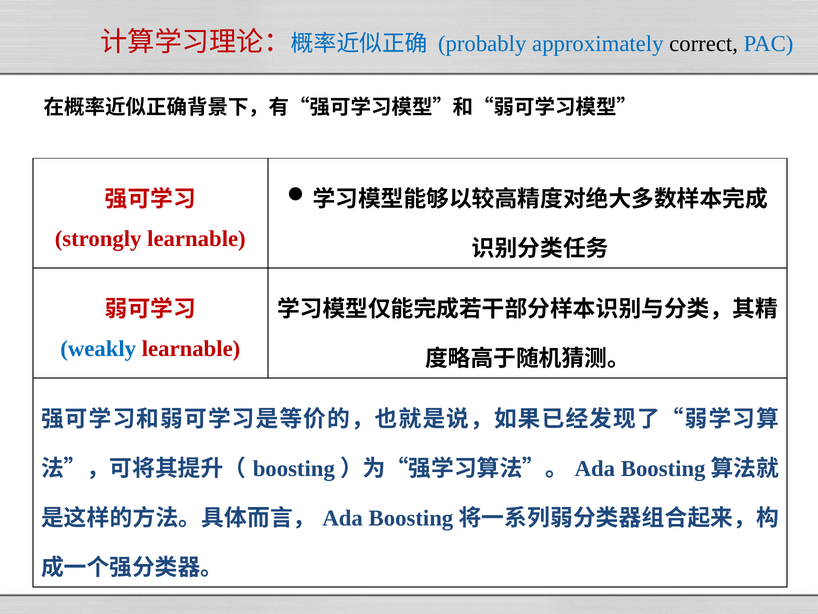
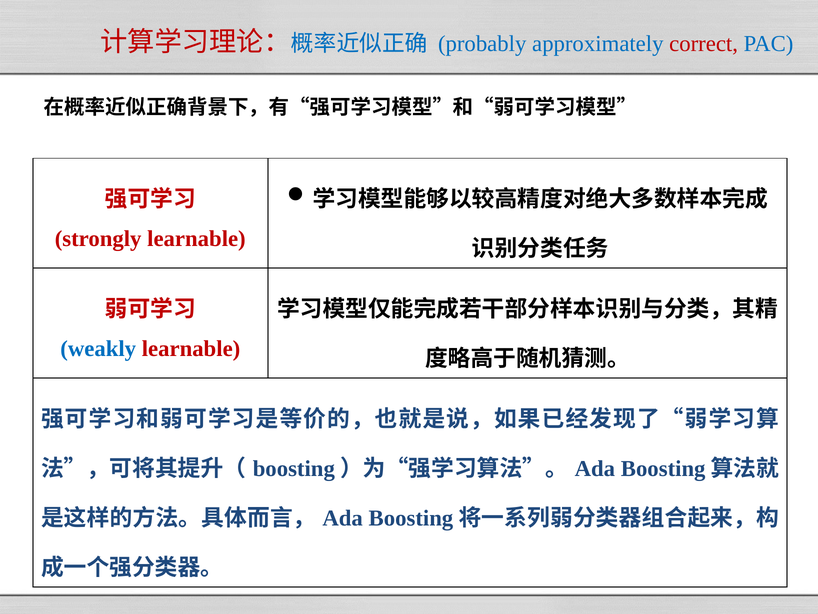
correct colour: black -> red (704, 43)
